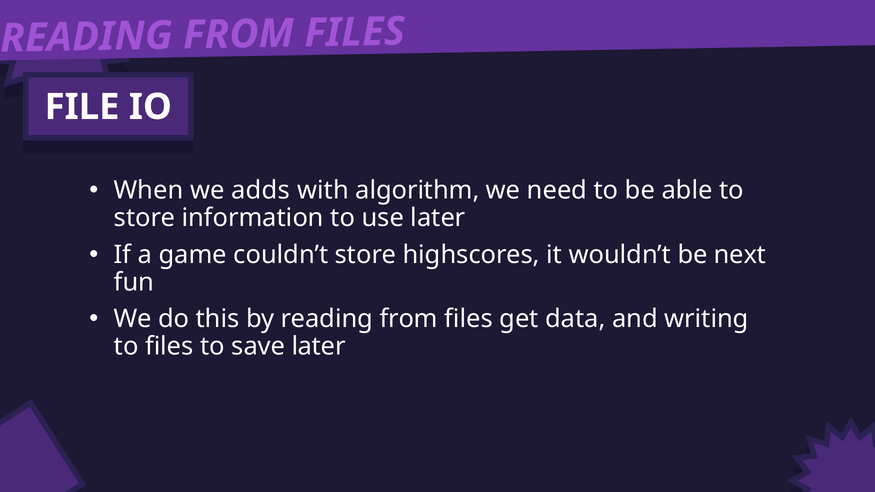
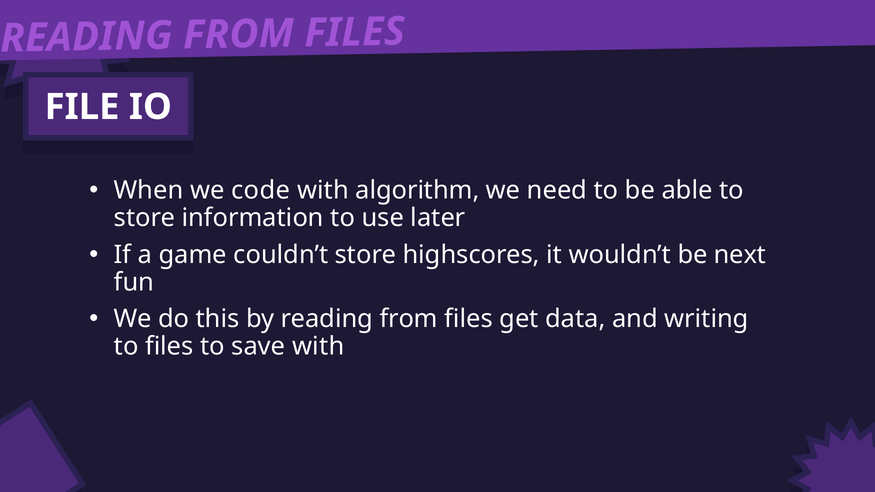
adds: adds -> code (261, 191)
save later: later -> with (318, 346)
